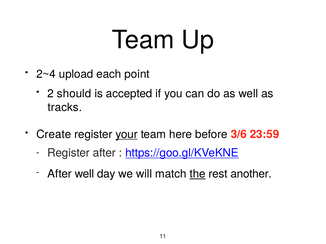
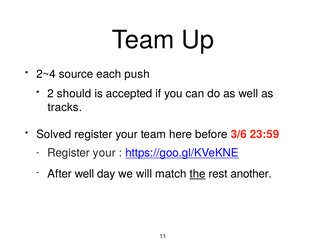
upload: upload -> source (76, 74)
point: point -> push (137, 74)
Create: Create -> Solved (54, 135)
your underline: present -> none (127, 135)
after: after -> your (104, 153)
